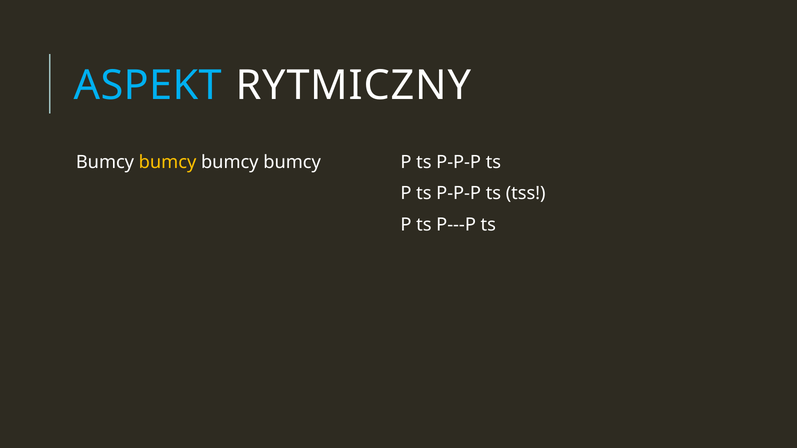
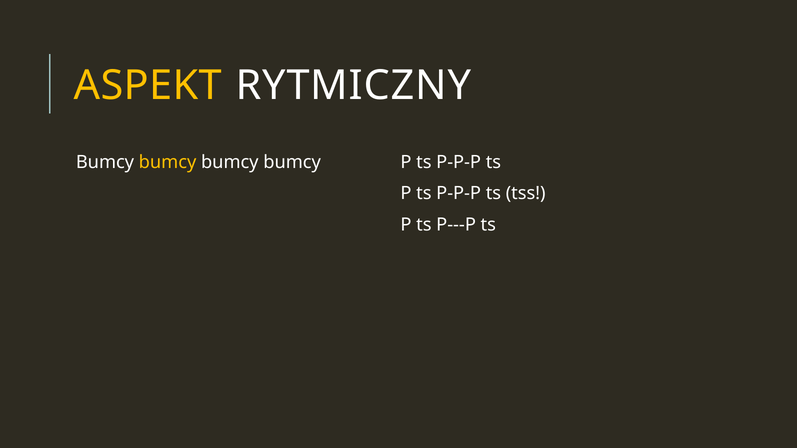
ASPEKT colour: light blue -> yellow (148, 86)
